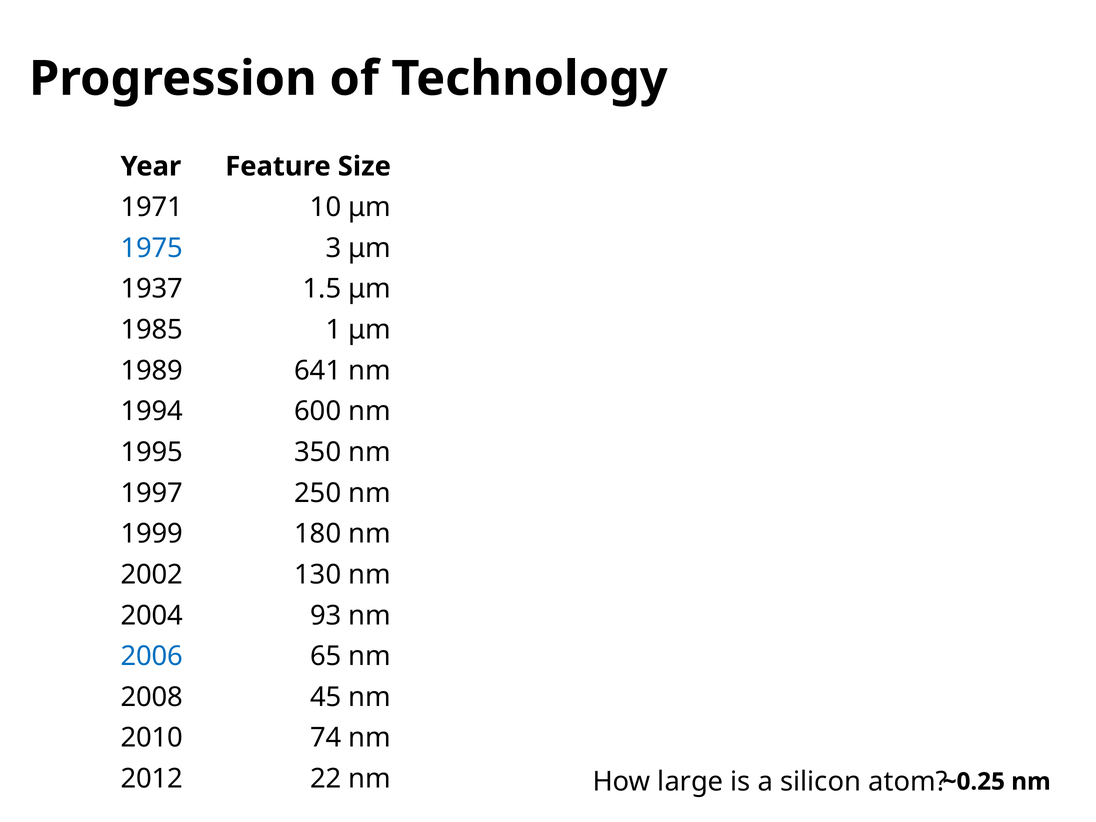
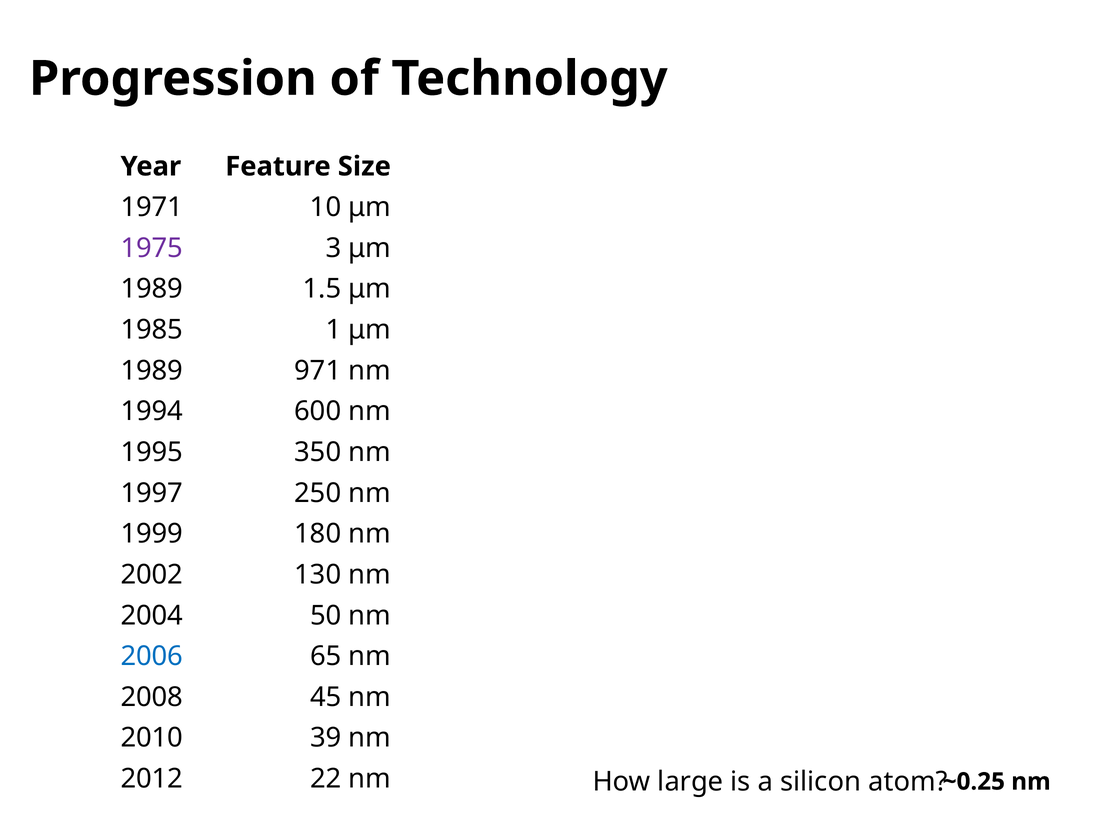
1975 colour: blue -> purple (152, 248)
1937: 1937 -> 1989 (152, 289)
641: 641 -> 971 (318, 371)
93: 93 -> 50 (326, 615)
74: 74 -> 39 (326, 738)
